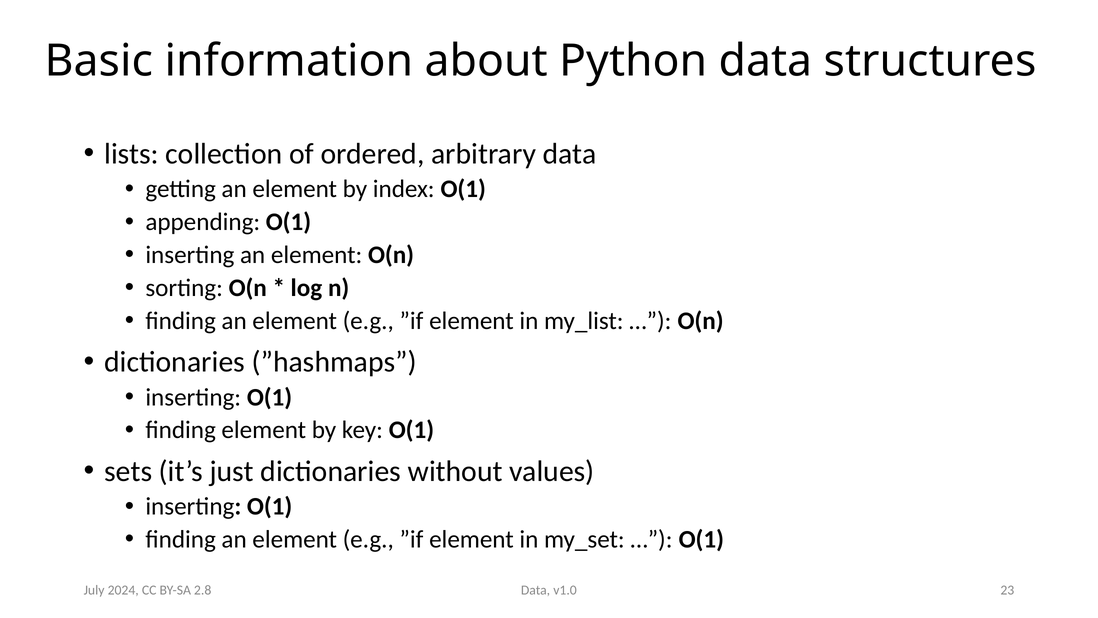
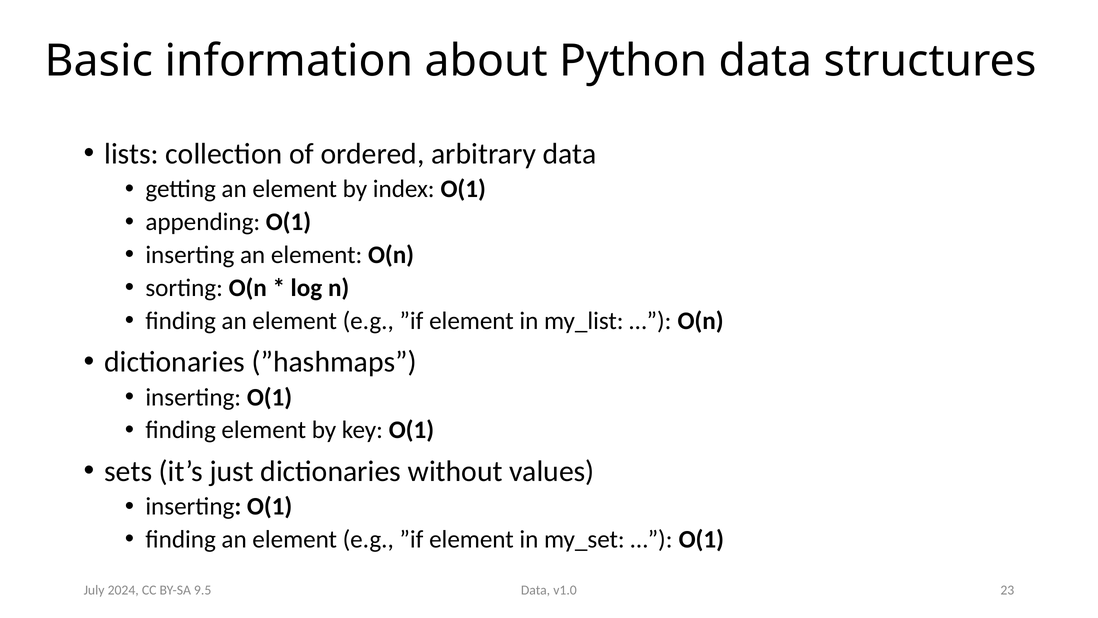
2.8: 2.8 -> 9.5 (203, 590)
